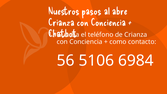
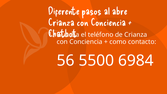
Nuestros: Nuestros -> Diferente (64, 11)
5106: 5106 -> 5500 (96, 61)
